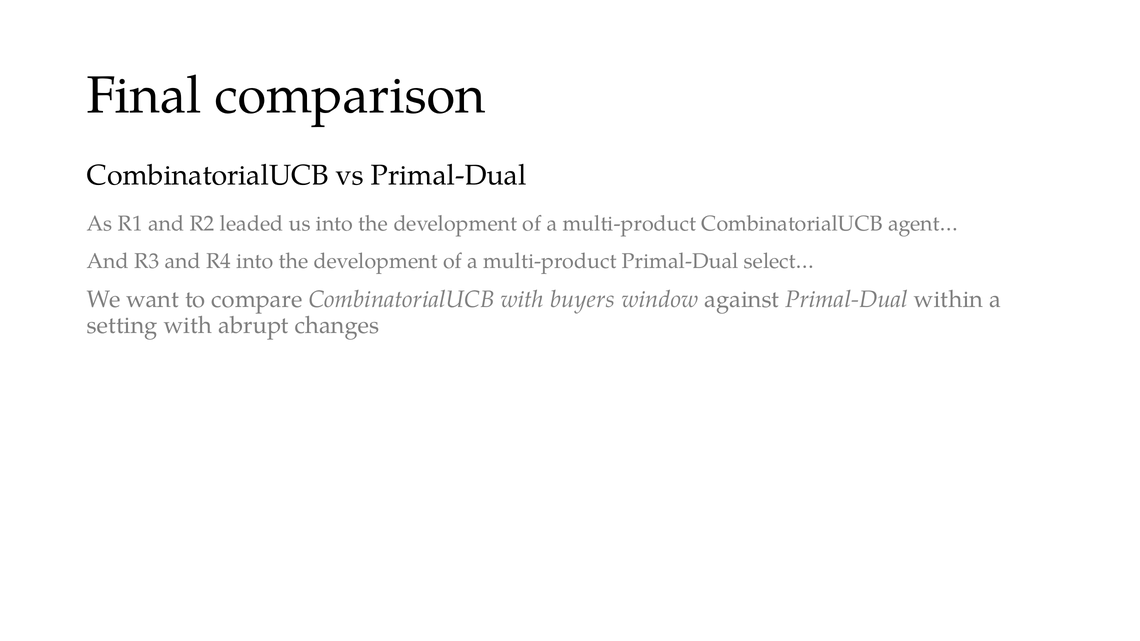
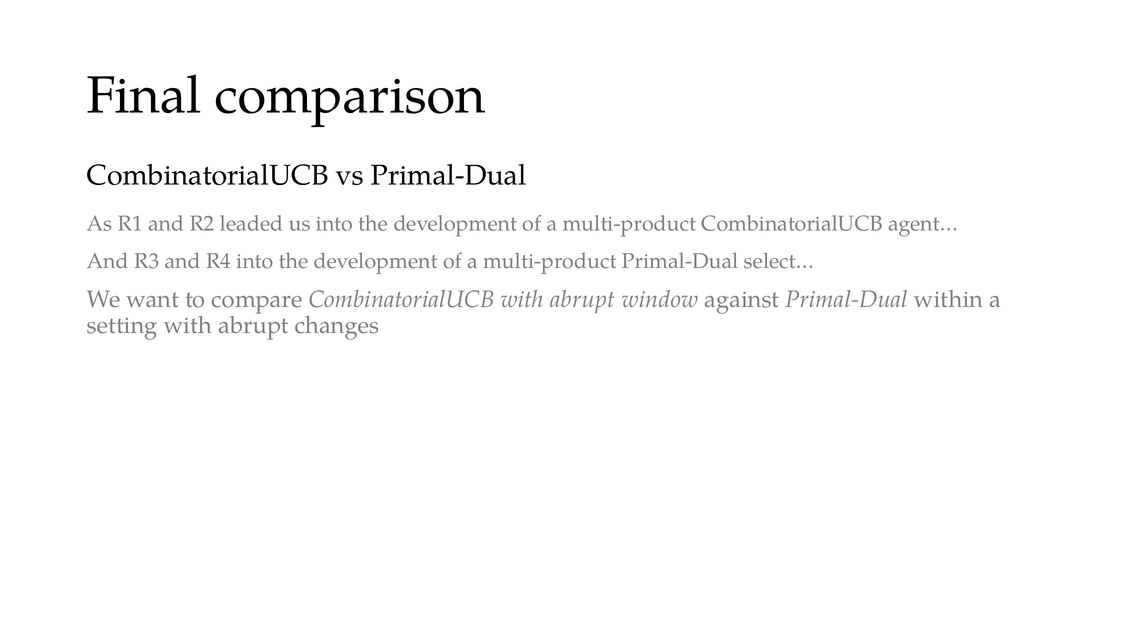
CombinatorialUCB with buyers: buyers -> abrupt (583, 300)
